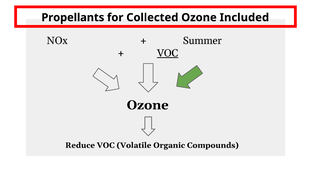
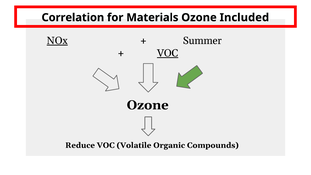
Propellants: Propellants -> Correlation (73, 18)
Collected: Collected -> Materials (152, 18)
NOx underline: none -> present (57, 41)
